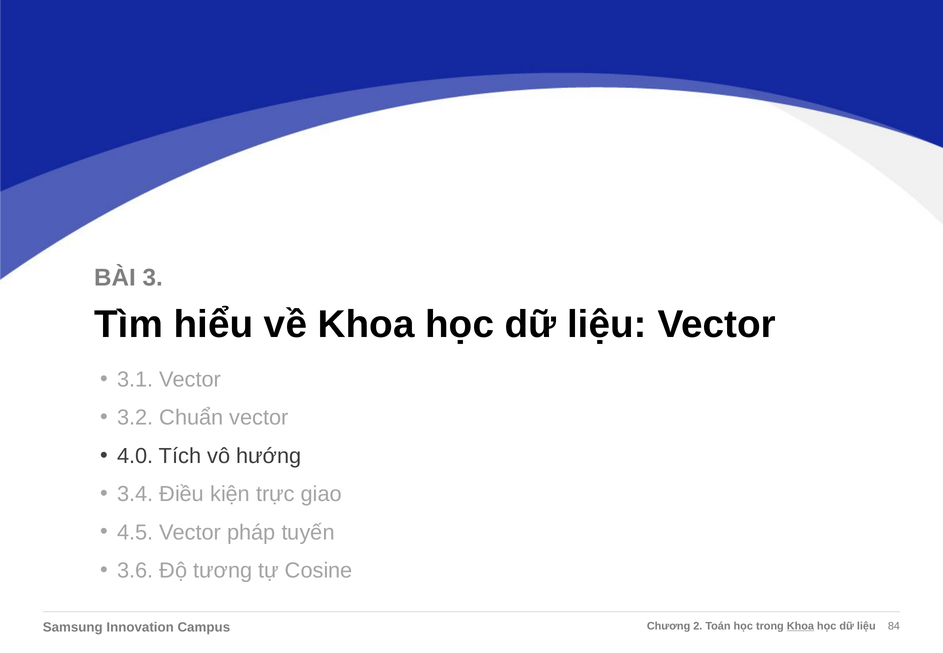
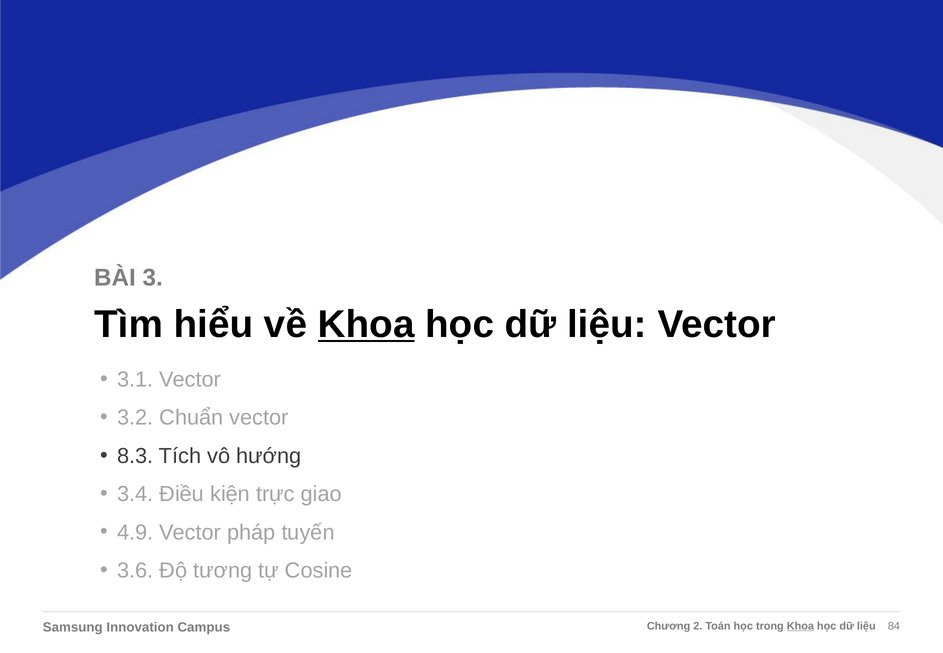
Khoa underline: none -> present (366, 324)
4.0: 4.0 -> 8.3 (135, 456)
4.5: 4.5 -> 4.9 (135, 533)
